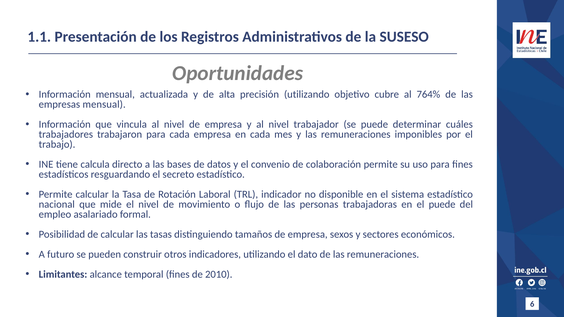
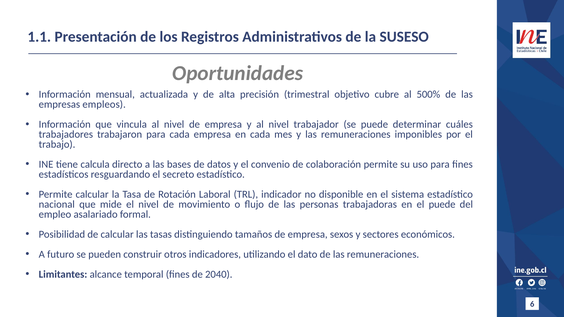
precisión utilizando: utilizando -> trimestral (307, 95)
764%: 764% -> 500% (428, 95)
empresas mensual: mensual -> empleos (104, 105)
2010: 2010 -> 2040 (219, 274)
